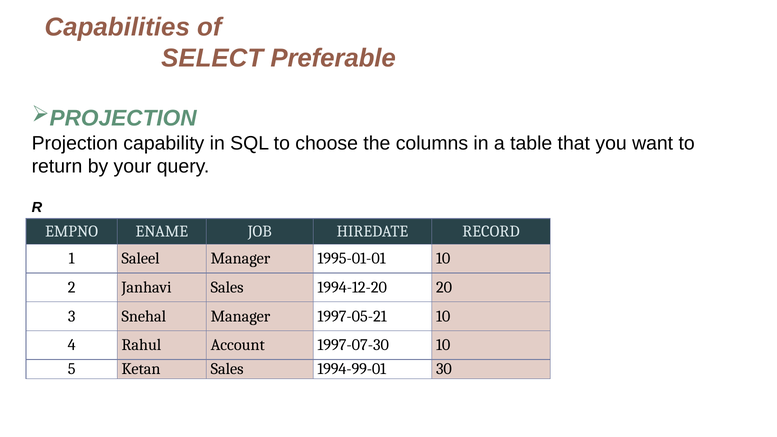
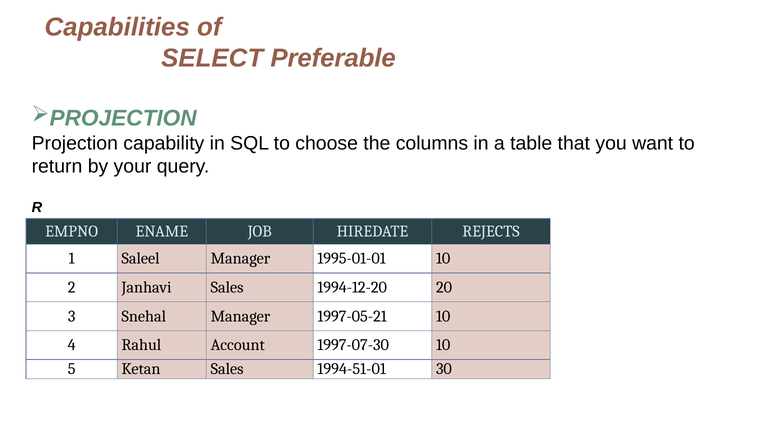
RECORD: RECORD -> REJECTS (491, 231)
1994-99-01: 1994-99-01 -> 1994-51-01 (352, 369)
